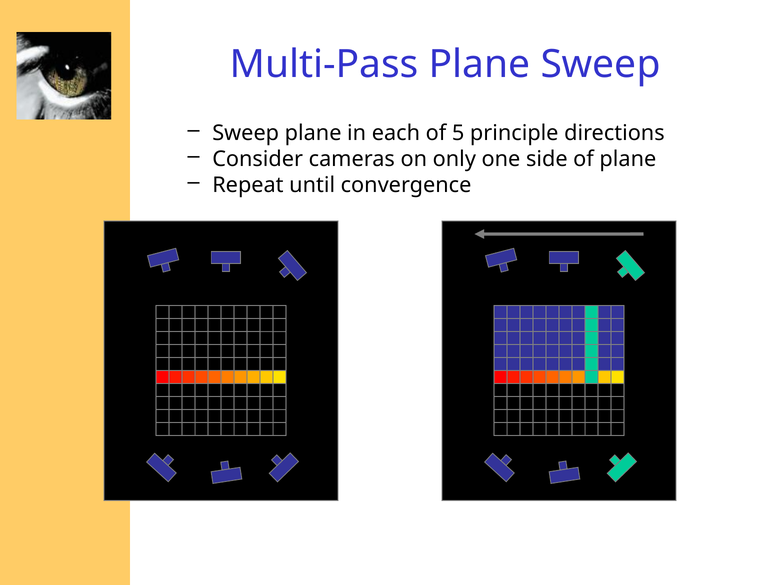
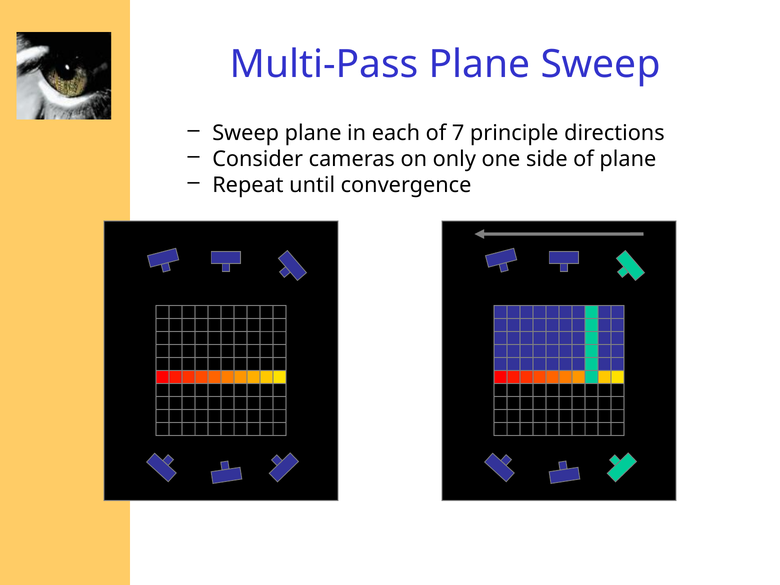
5: 5 -> 7 (458, 133)
